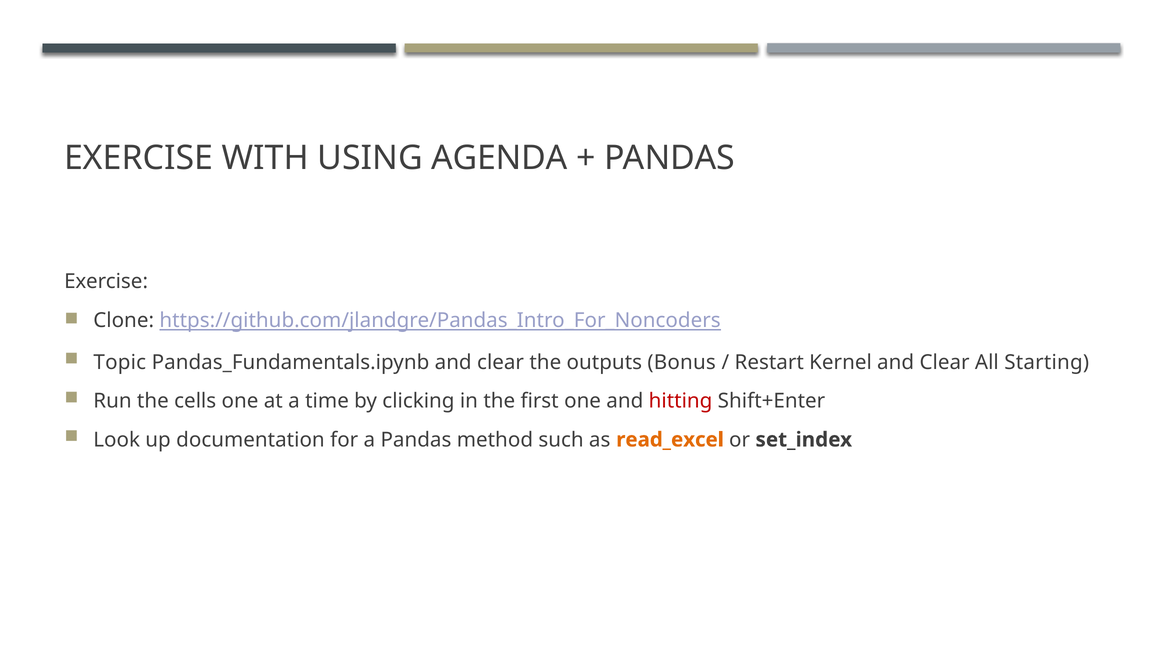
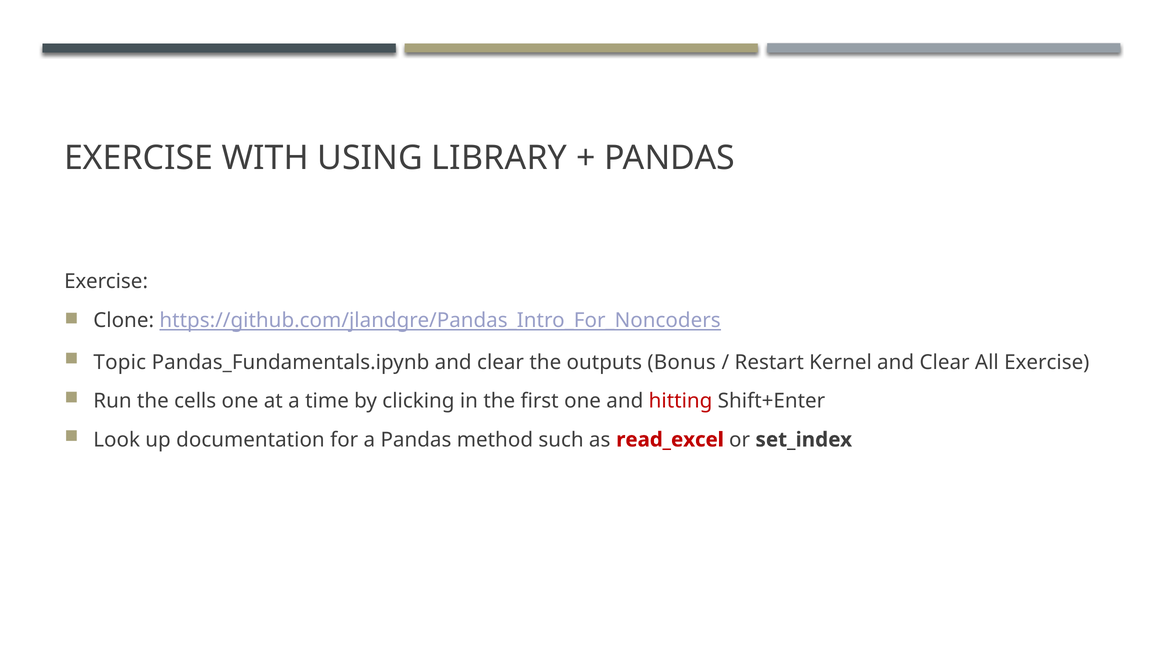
AGENDA: AGENDA -> LIBRARY (499, 158)
All Starting: Starting -> Exercise (1047, 363)
read_excel colour: orange -> red (670, 440)
